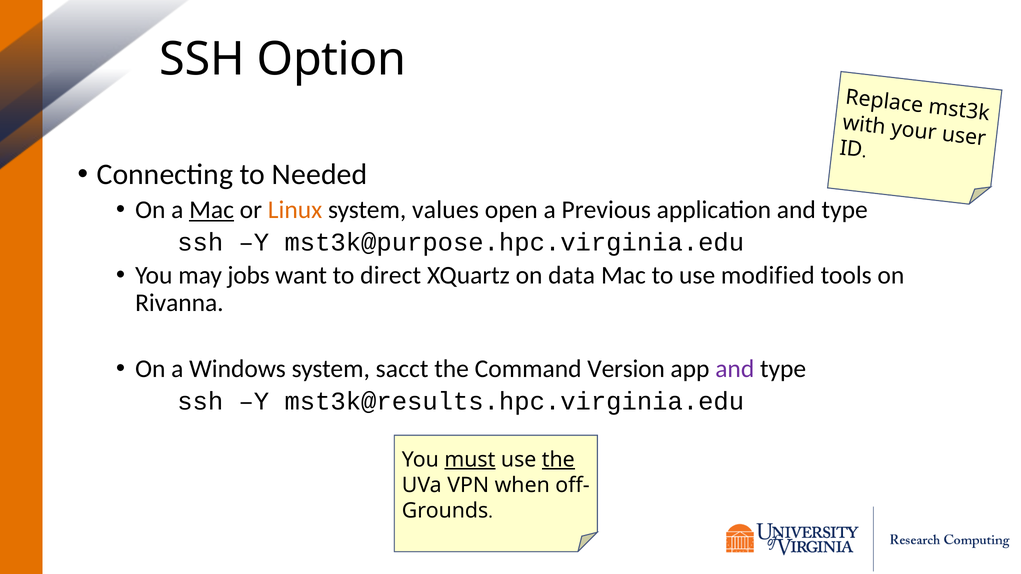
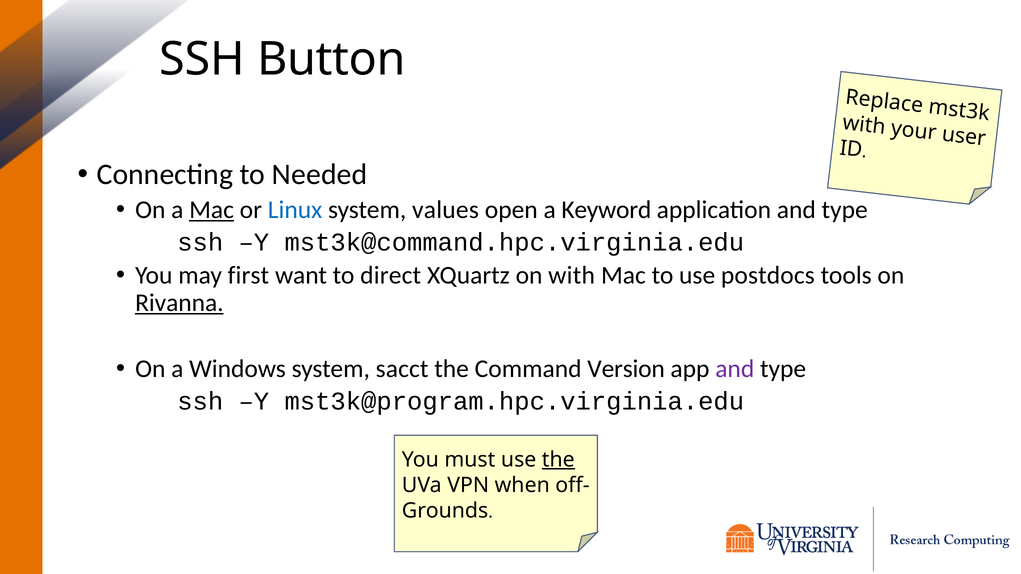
Option: Option -> Button (332, 59)
Linux colour: orange -> blue (295, 210)
Previous: Previous -> Keyword (606, 210)
mst3k@purpose.hpc.virginia.edu: mst3k@purpose.hpc.virginia.edu -> mst3k@command.hpc.virginia.edu (514, 243)
jobs: jobs -> first (248, 276)
on data: data -> with (572, 276)
modified: modified -> postdocs (768, 276)
Rivanna underline: none -> present (179, 303)
mst3k@results.hpc.virginia.edu: mst3k@results.hpc.virginia.edu -> mst3k@program.hpc.virginia.edu (514, 402)
must underline: present -> none (470, 460)
